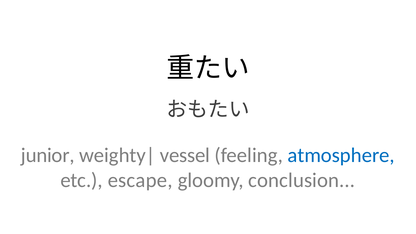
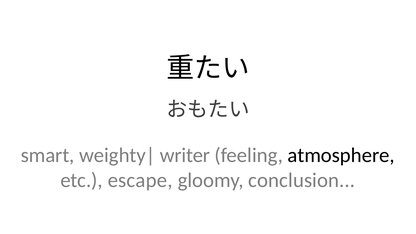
junior: junior -> smart (48, 155)
vessel: vessel -> writer (185, 155)
atmosphere colour: blue -> black (341, 155)
